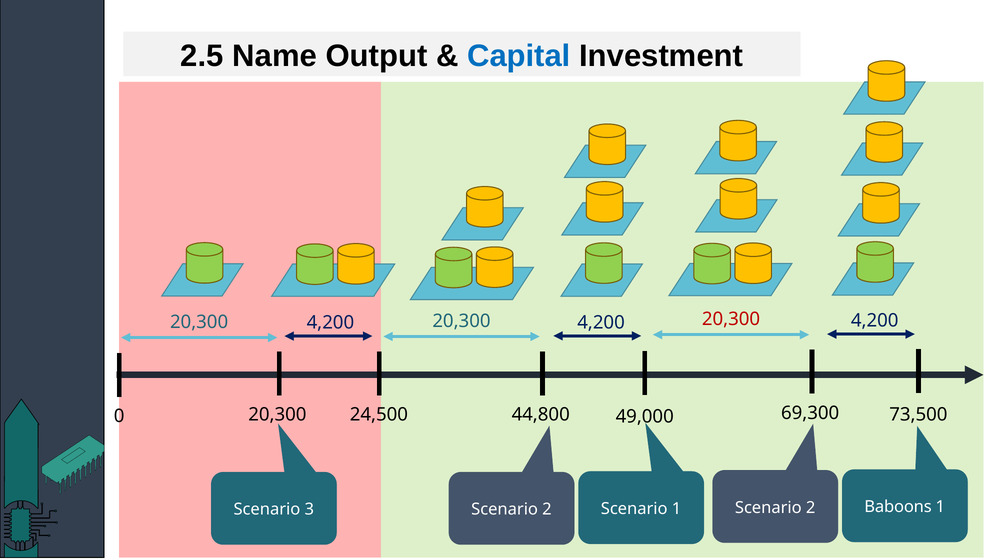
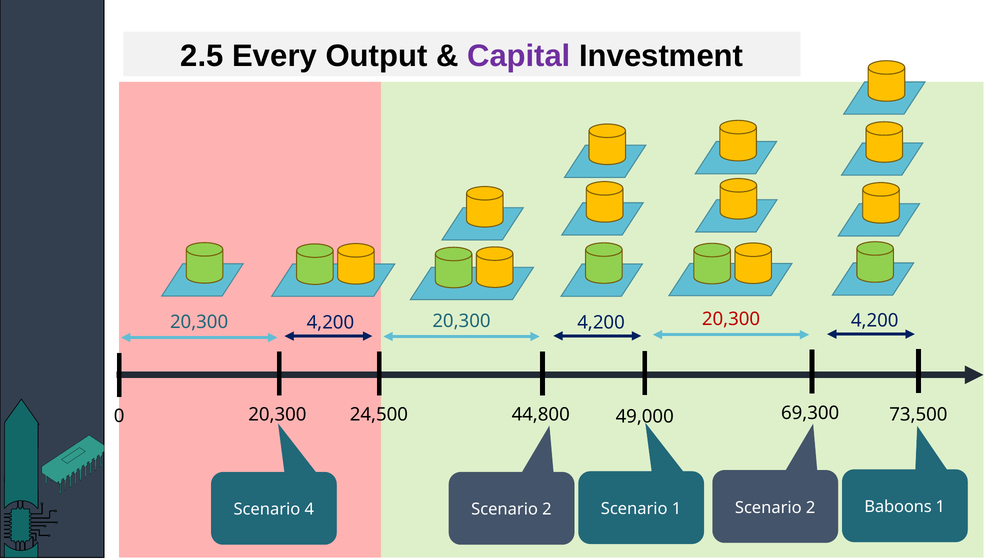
Name: Name -> Every (275, 56)
Capital colour: blue -> purple (519, 56)
3: 3 -> 4 (309, 510)
